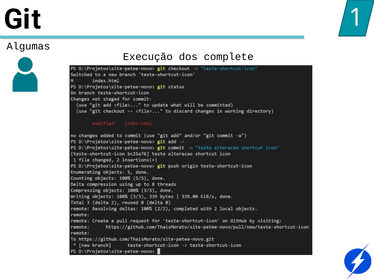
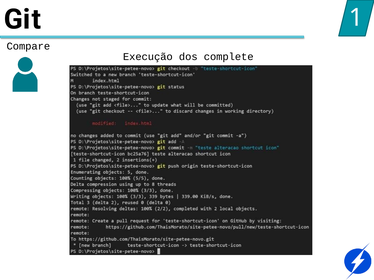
Algumas: Algumas -> Compare (28, 46)
